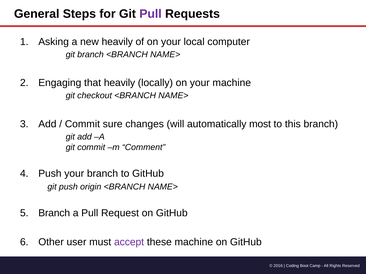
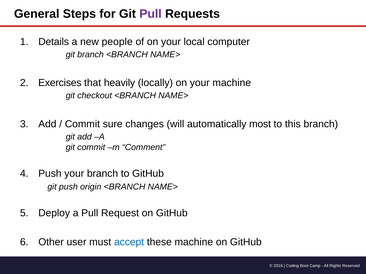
Asking: Asking -> Details (54, 42)
new heavily: heavily -> people (117, 42)
Engaging: Engaging -> Exercises (60, 83)
Branch: Branch -> Deploy (54, 213)
accept colour: purple -> blue (129, 242)
